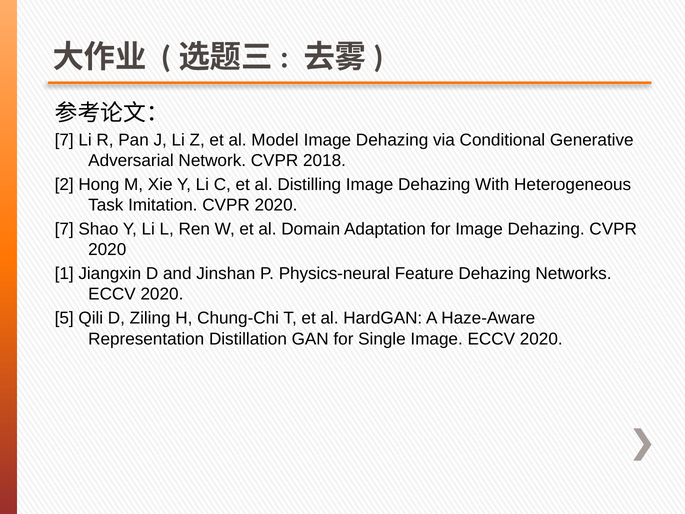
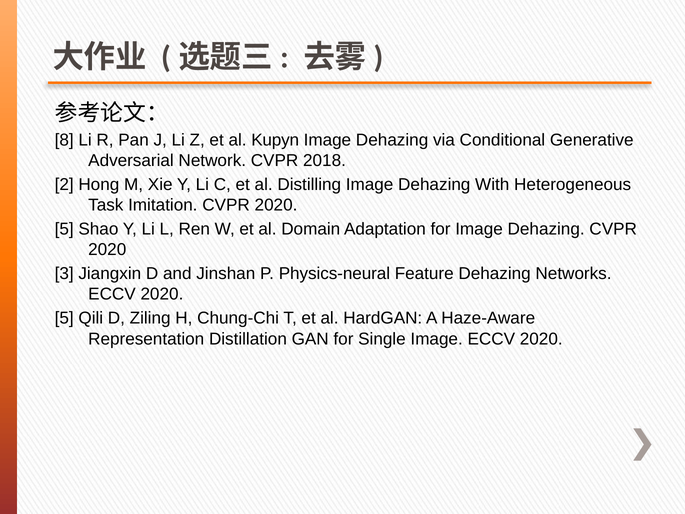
7: 7 -> 8 (64, 140)
Model: Model -> Kupyn (275, 140)
7: 7 -> 5 (64, 229)
1: 1 -> 3 (64, 274)
